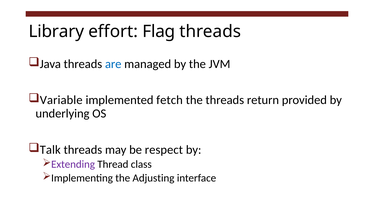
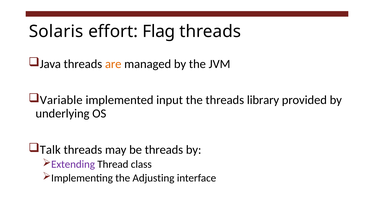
Library: Library -> Solaris (56, 31)
are colour: blue -> orange (113, 64)
fetch: fetch -> input (170, 100)
return: return -> library (263, 100)
be respect: respect -> threads (164, 150)
